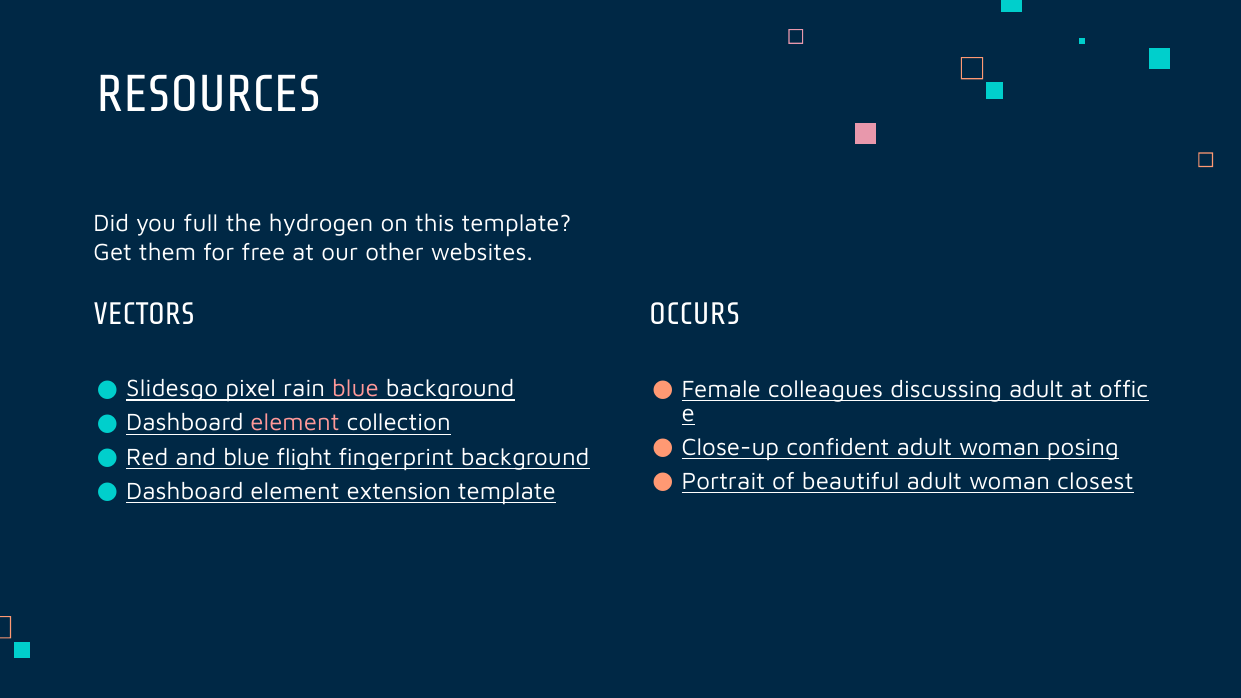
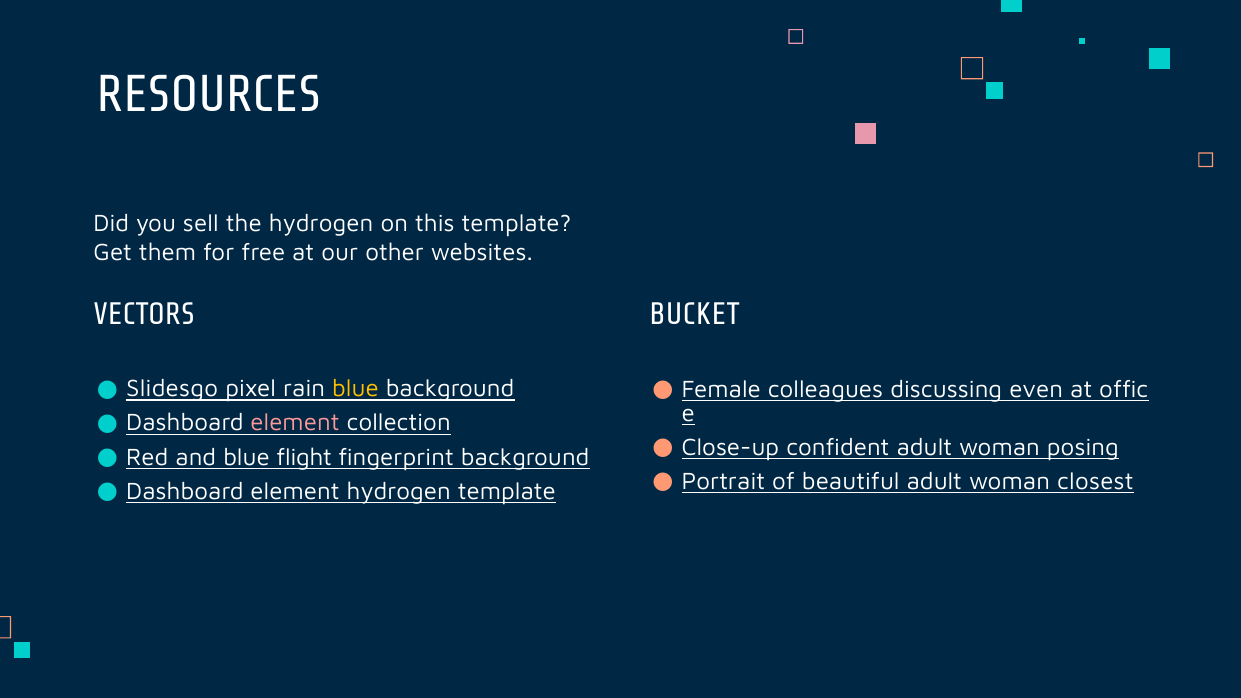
full: full -> sell (201, 224)
OCCURS: OCCURS -> BUCKET (695, 314)
blue colour: pink -> yellow (355, 389)
discussing adult: adult -> even (1036, 389)
element extension: extension -> hydrogen (399, 491)
